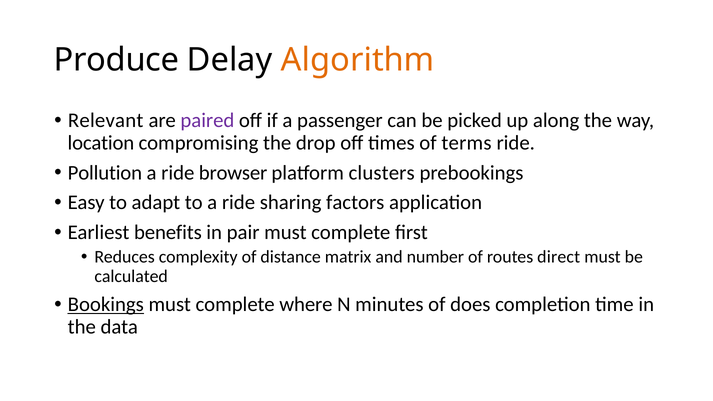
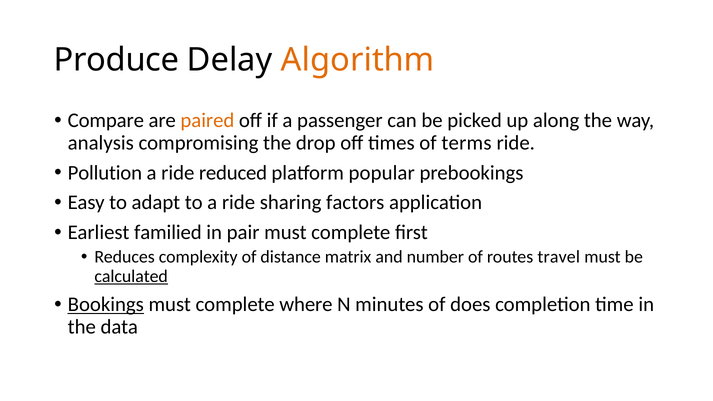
Relevant: Relevant -> Compare (106, 121)
paired colour: purple -> orange (207, 121)
location: location -> analysis (101, 143)
browser: browser -> reduced (233, 173)
clusters: clusters -> popular (382, 173)
benefits: benefits -> familied (168, 232)
direct: direct -> travel (559, 257)
calculated underline: none -> present (131, 276)
